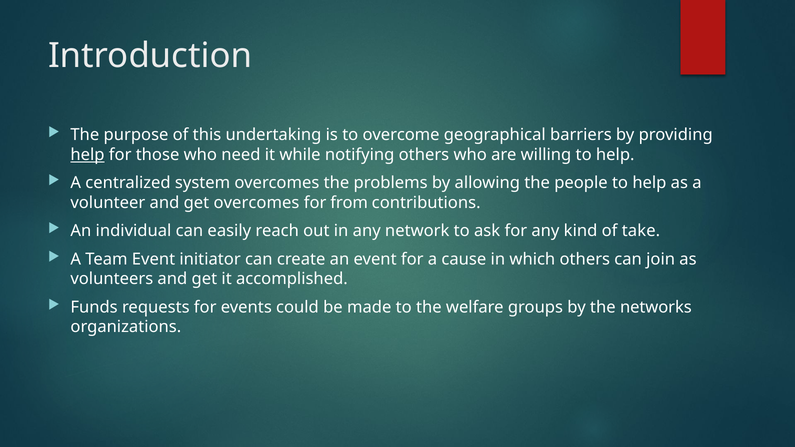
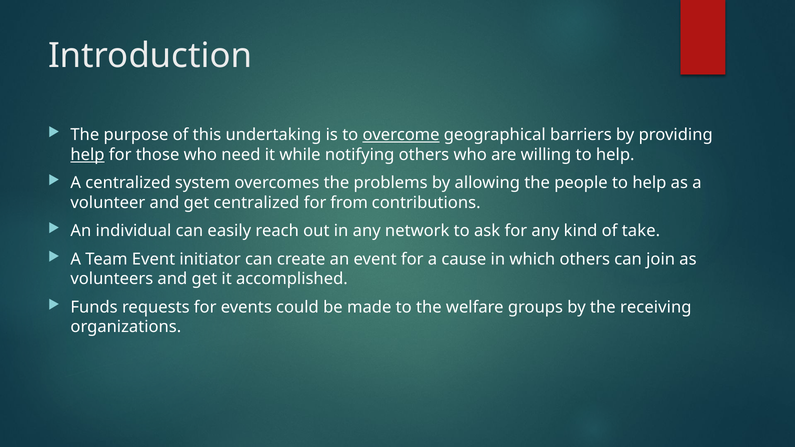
overcome underline: none -> present (401, 135)
get overcomes: overcomes -> centralized (256, 203)
networks: networks -> receiving (656, 307)
